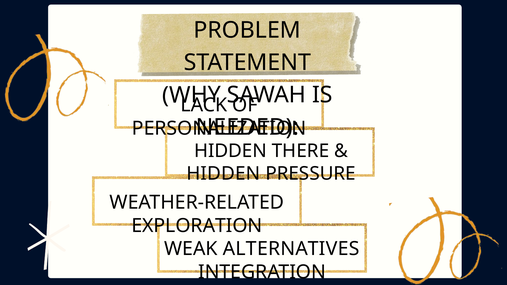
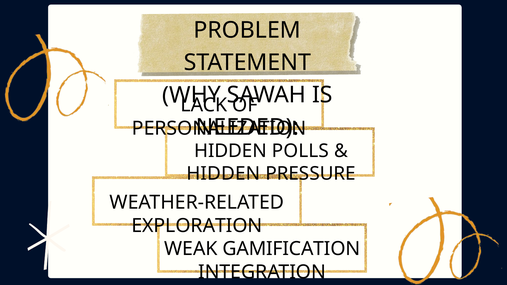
THERE: THERE -> POLLS (300, 151)
ALTERNATIVES: ALTERNATIVES -> GAMIFICATION (291, 249)
